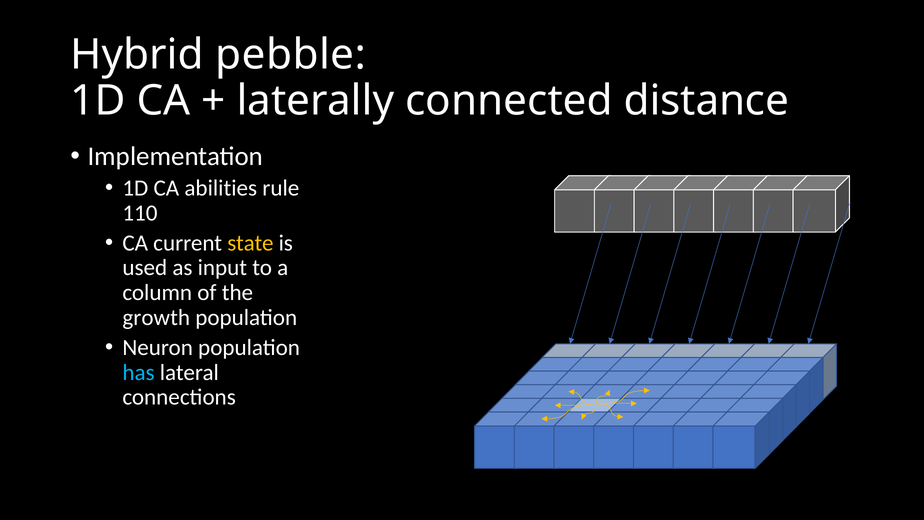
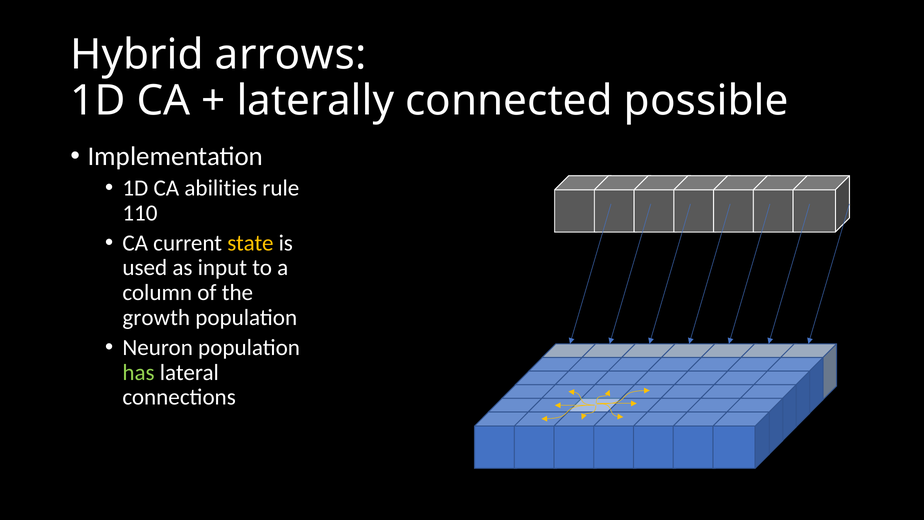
pebble: pebble -> arrows (291, 55)
distance: distance -> possible (706, 100)
has colour: light blue -> light green (139, 372)
